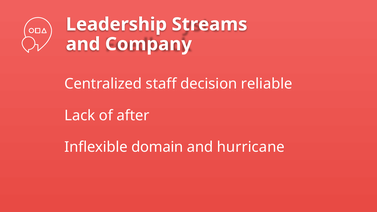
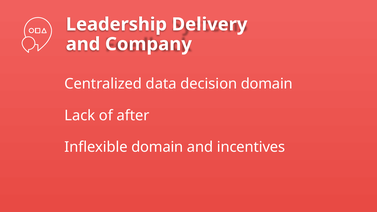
Streams: Streams -> Delivery (210, 24)
staff: staff -> data (161, 84)
decision reliable: reliable -> domain (267, 84)
hurricane: hurricane -> incentives (251, 147)
